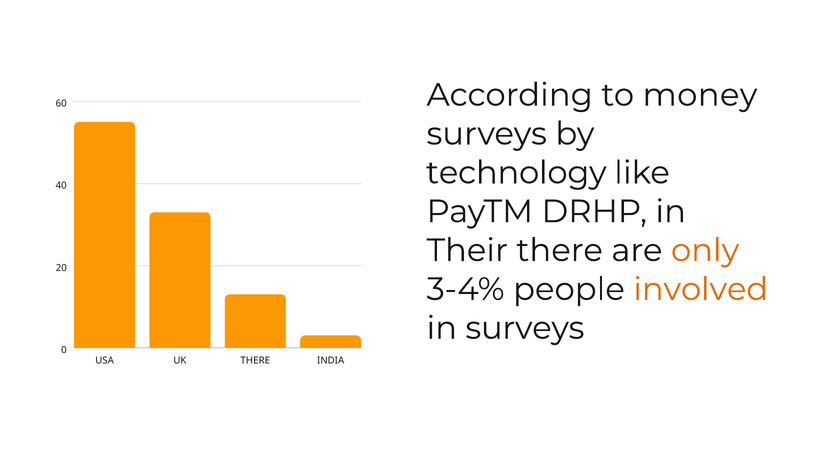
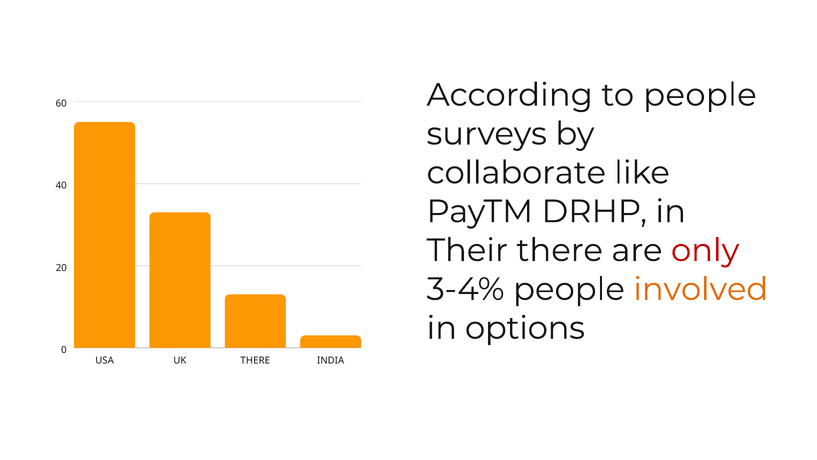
to money: money -> people (700, 95)
technology: technology -> collaborate (516, 173)
only colour: orange -> red (705, 250)
in surveys: surveys -> options (525, 328)
